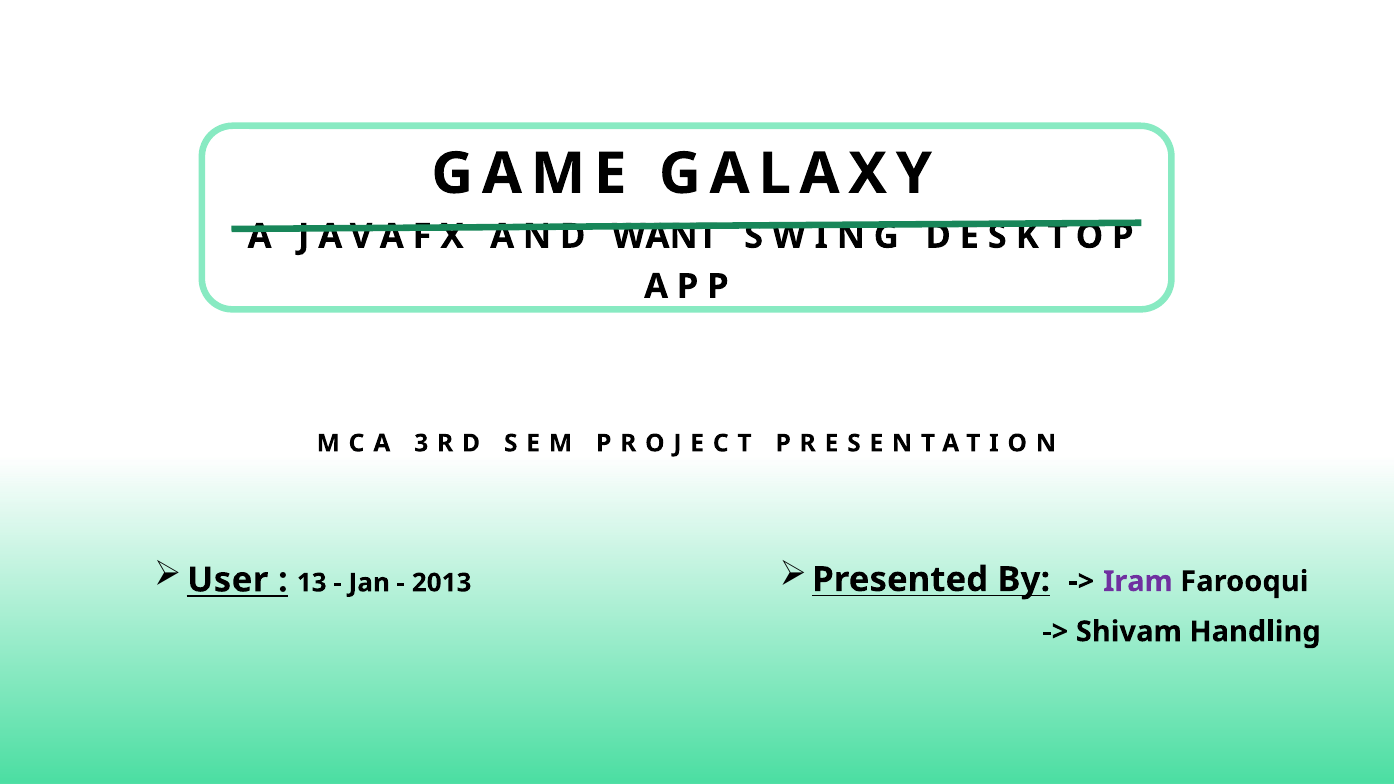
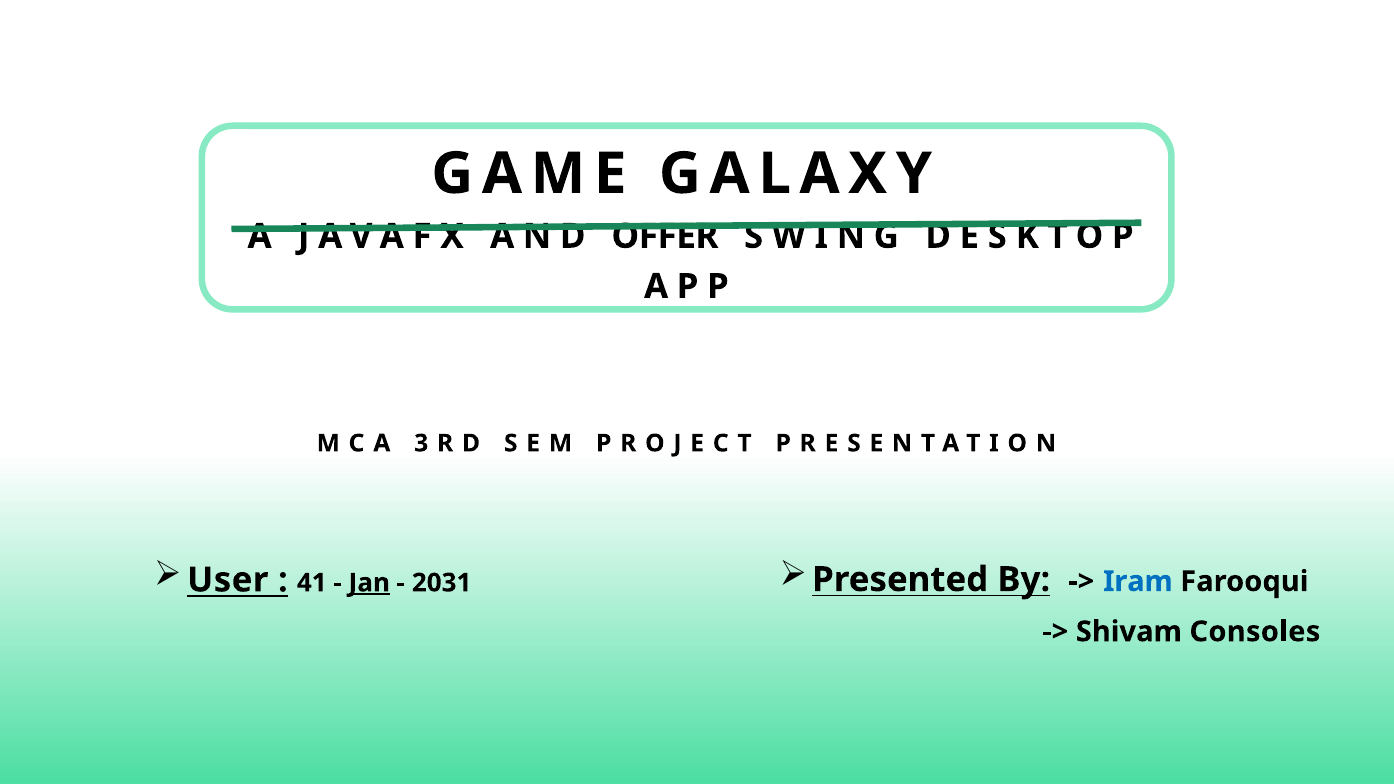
WANT: WANT -> OFFER (665, 236)
13: 13 -> 41 (312, 583)
Jan underline: none -> present (369, 583)
2013: 2013 -> 2031 (442, 583)
Iram colour: purple -> blue (1138, 582)
Handling: Handling -> Consoles (1255, 632)
